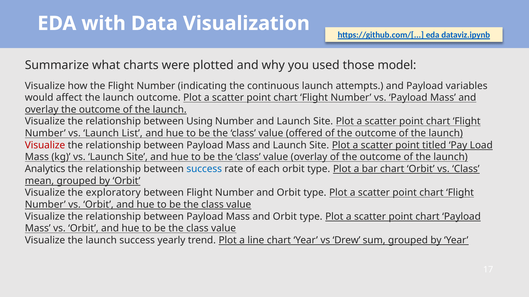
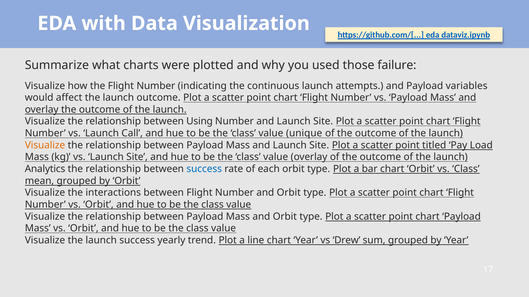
model: model -> failure (397, 65)
List: List -> Call (132, 134)
offered: offered -> unique (304, 134)
Visualize colour: red -> orange (45, 145)
exploratory: exploratory -> interactions (113, 193)
